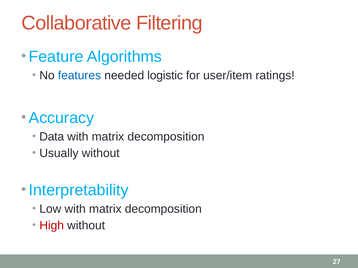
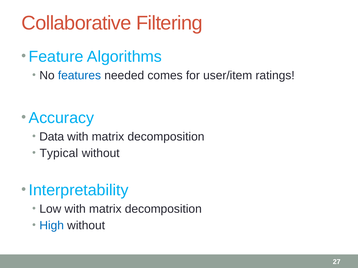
logistic: logistic -> comes (165, 76)
Usually: Usually -> Typical (59, 154)
High colour: red -> blue (52, 226)
